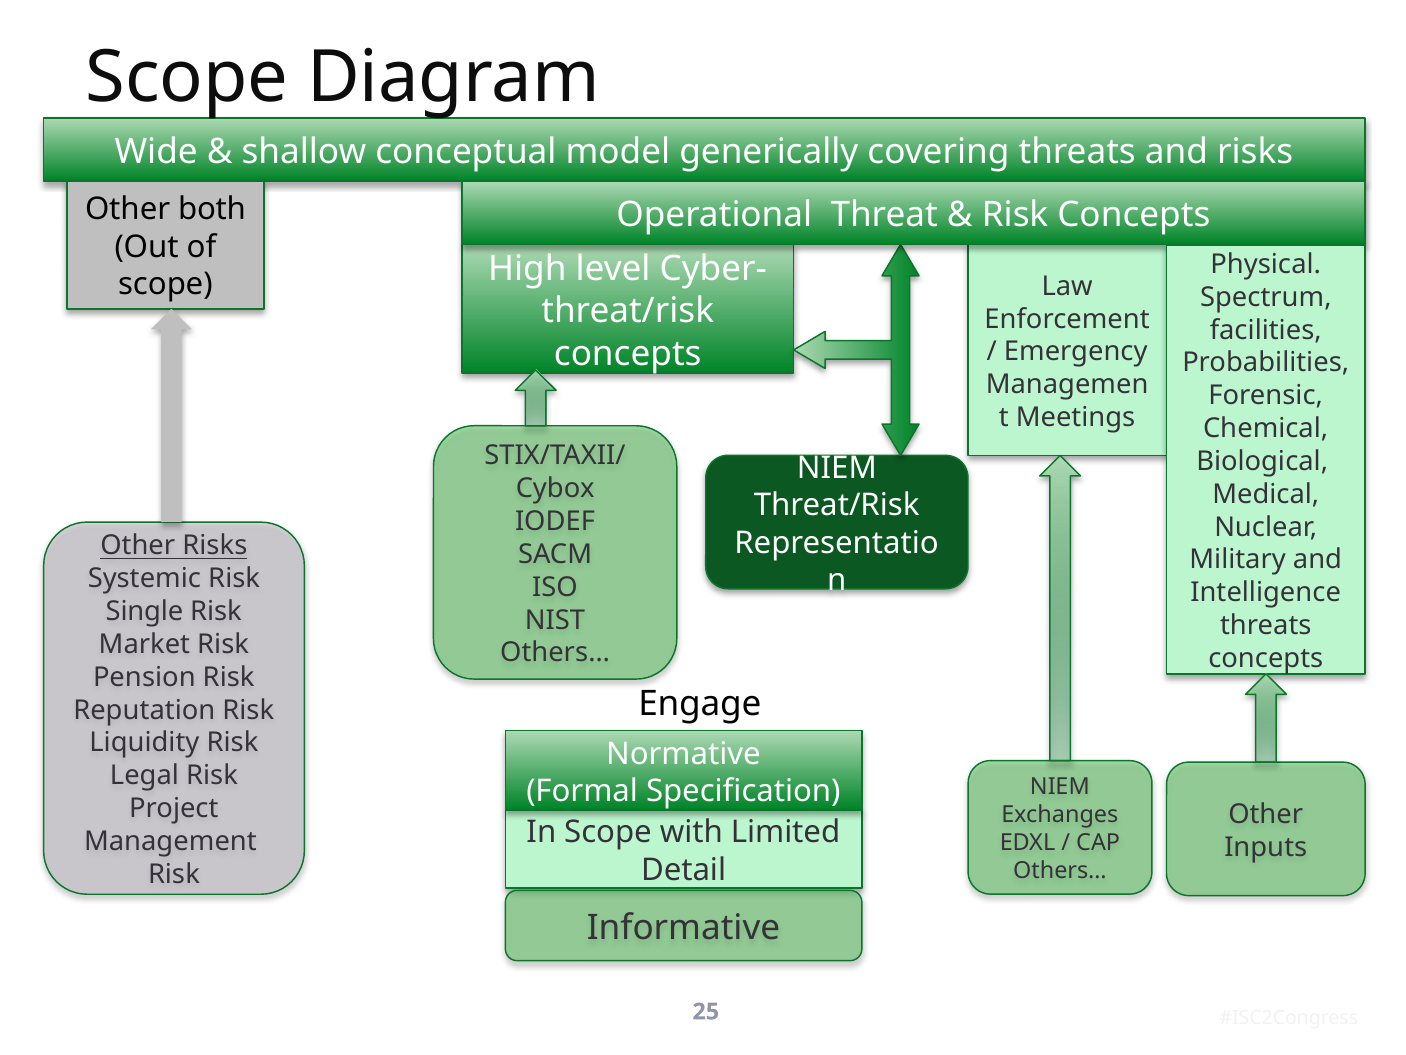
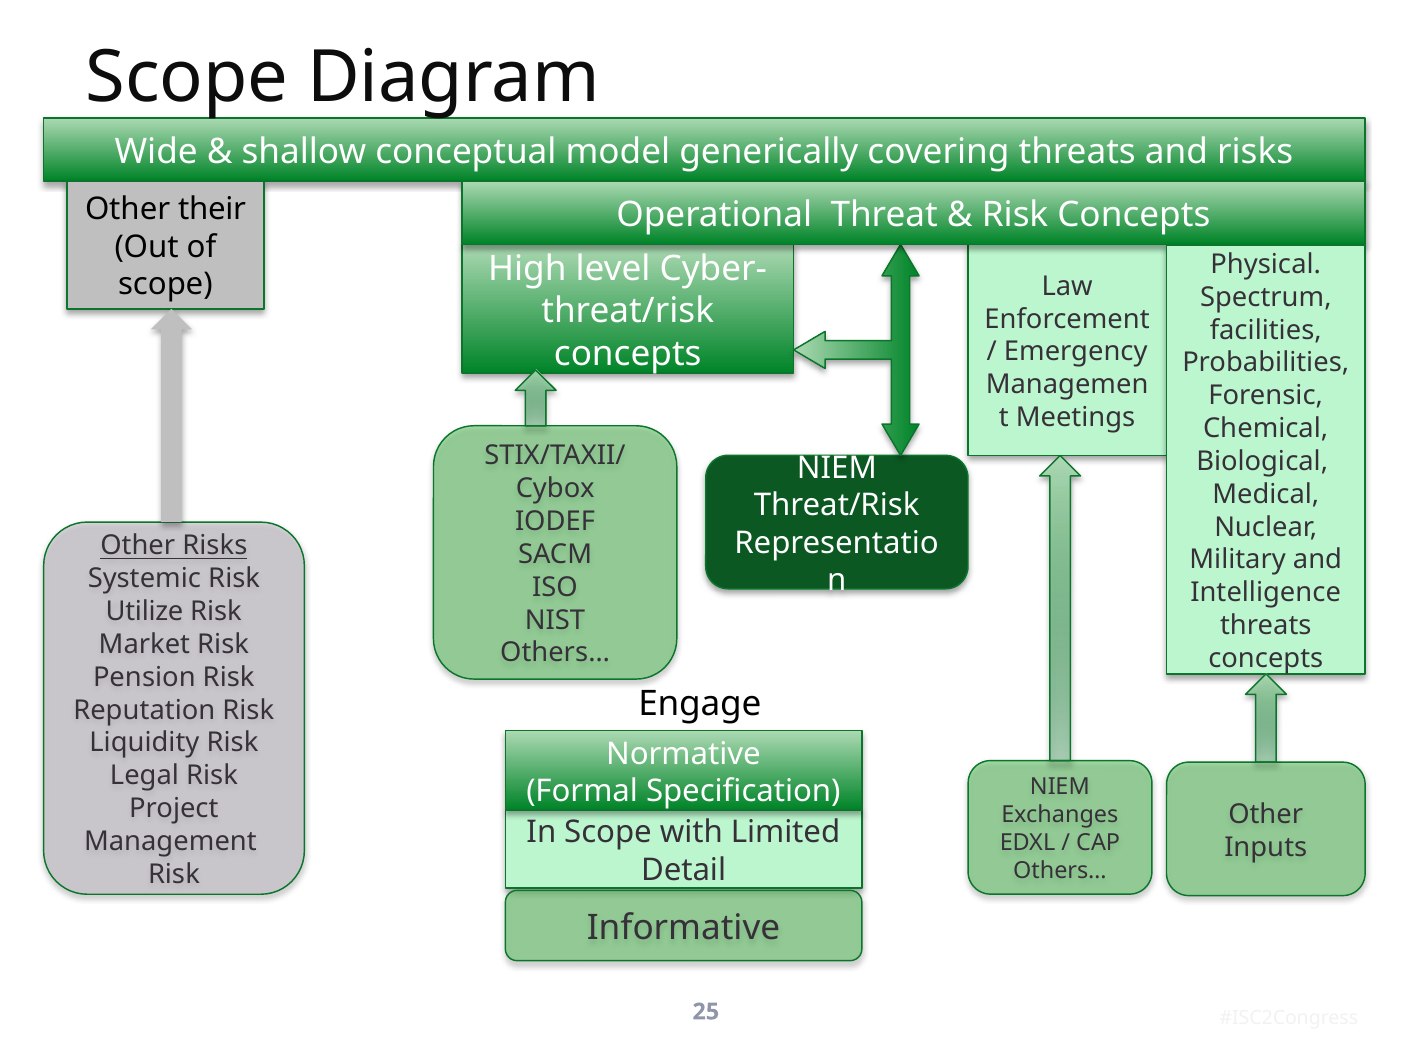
both: both -> their (212, 210)
Single: Single -> Utilize (145, 611)
